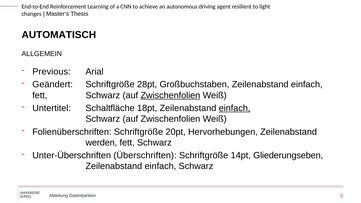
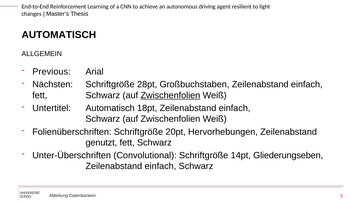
Geändert: Geändert -> Nächsten (53, 85)
Untertitel Schaltfläche: Schaltfläche -> Automatisch (110, 108)
einfach underline: present -> none (235, 108)
werden: werden -> genutzt (101, 143)
Überschriften: Überschriften -> Convolutional (145, 155)
